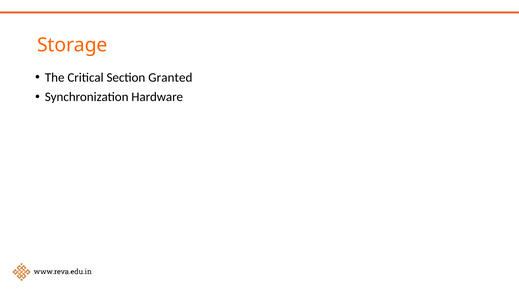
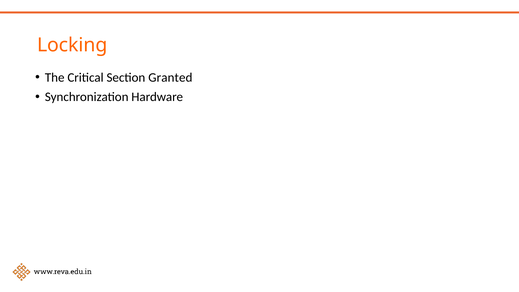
Storage: Storage -> Locking (72, 45)
